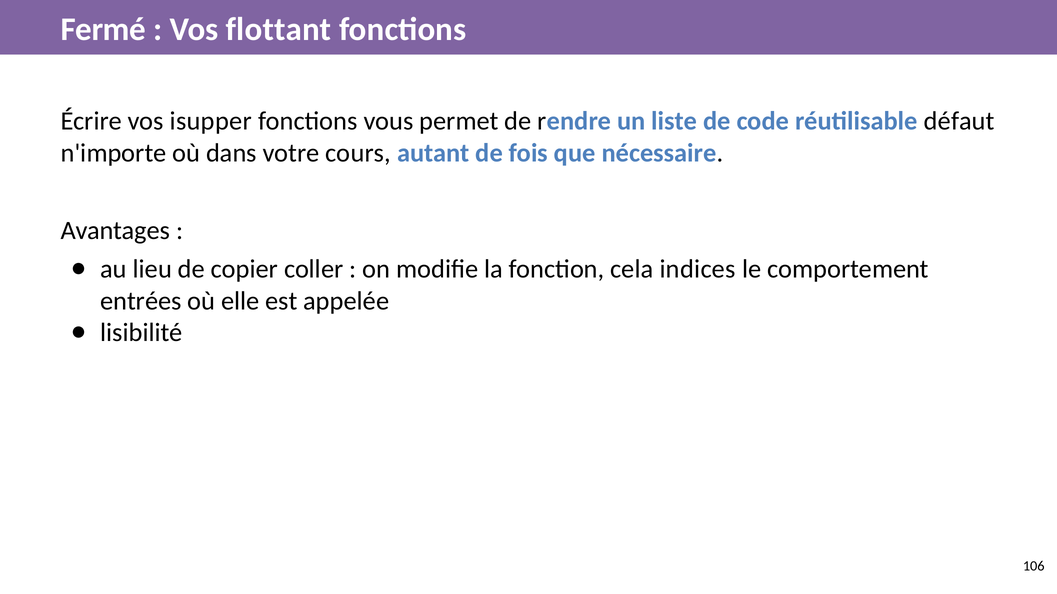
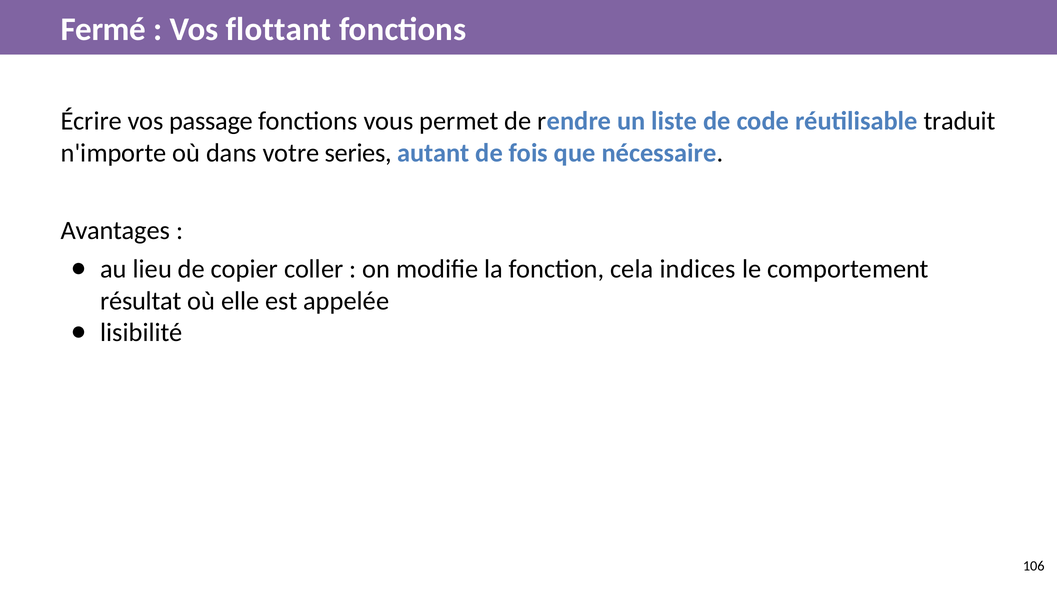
isupper: isupper -> passage (211, 121)
défaut: défaut -> traduit (959, 121)
cours: cours -> series (358, 153)
entrées: entrées -> résultat (141, 301)
